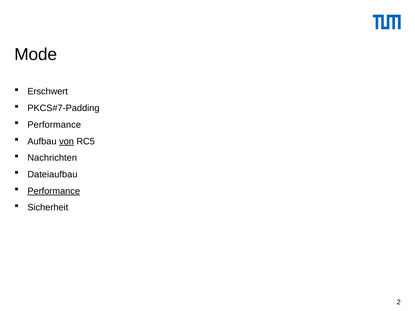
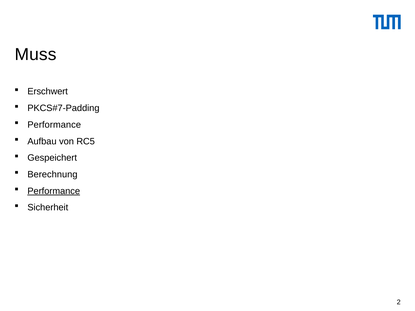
Mode: Mode -> Muss (36, 54)
von underline: present -> none (67, 141)
Nachrichten: Nachrichten -> Gespeichert (52, 158)
Dateiaufbau: Dateiaufbau -> Berechnung (52, 175)
